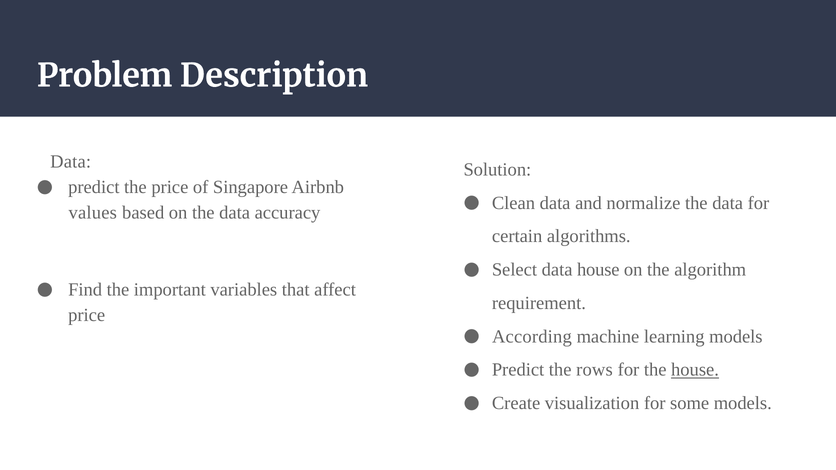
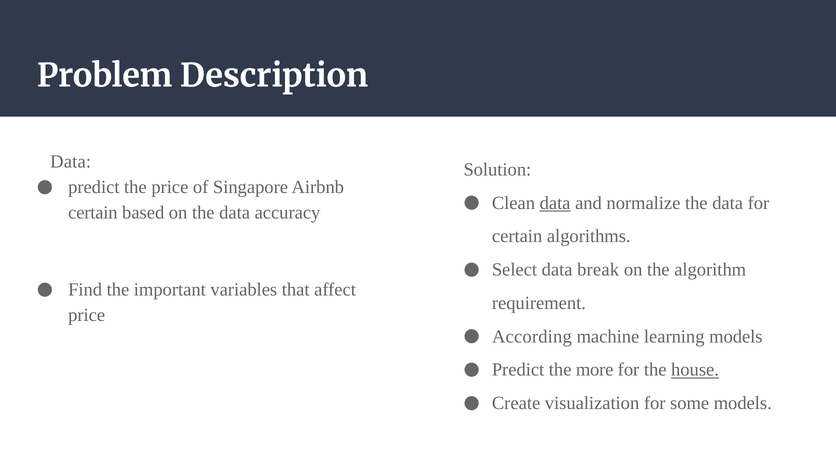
data underline: none -> present (555, 203)
values: values -> certain (93, 213)
data house: house -> break (598, 270)
rows: rows -> more (595, 370)
